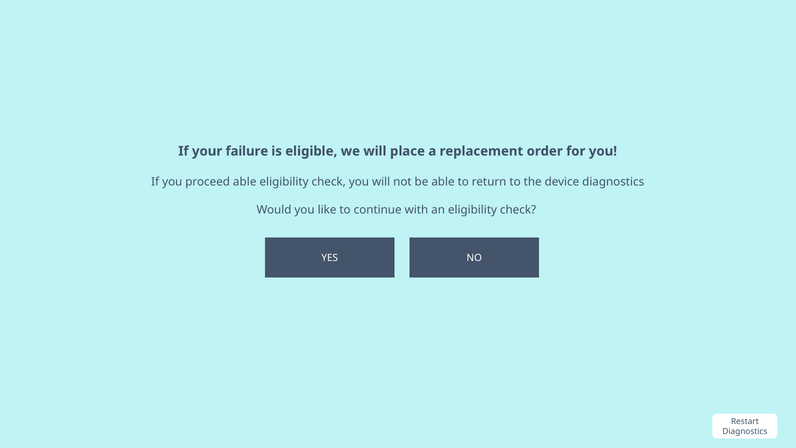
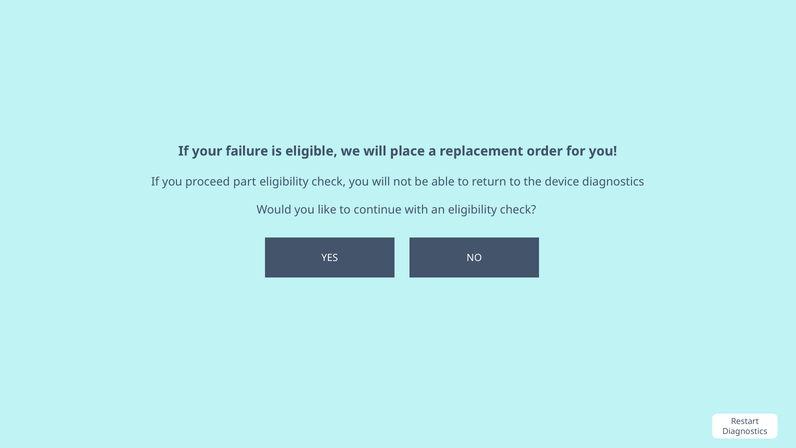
proceed able: able -> part (245, 182)
